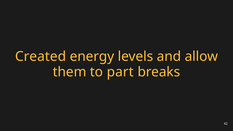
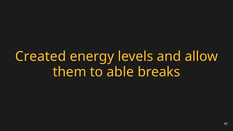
part: part -> able (120, 72)
